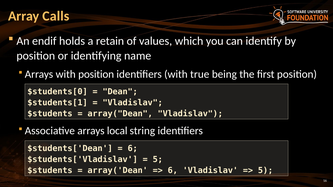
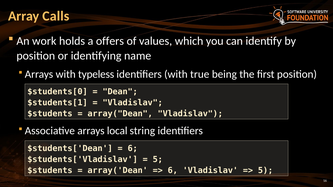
endif: endif -> work (44, 41)
retain: retain -> offers (110, 41)
with position: position -> typeless (96, 74)
